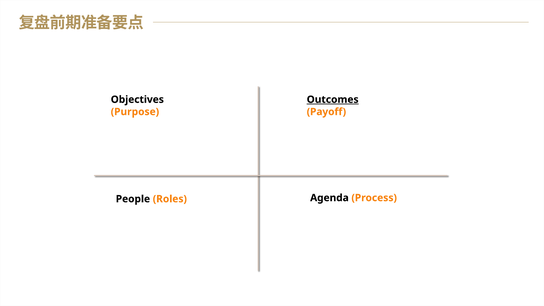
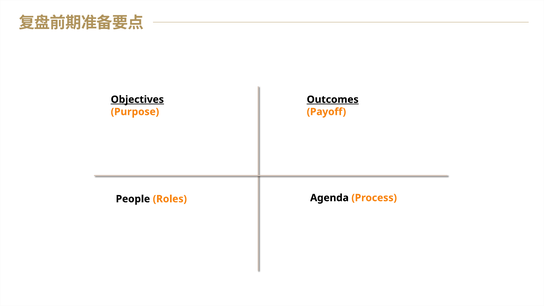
Objectives underline: none -> present (137, 100)
